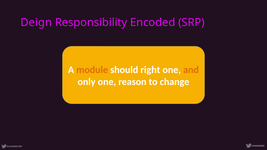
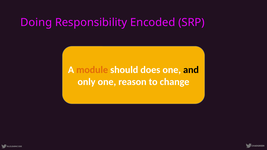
Deign: Deign -> Doing (36, 22)
right: right -> does (150, 70)
and colour: orange -> black (191, 70)
